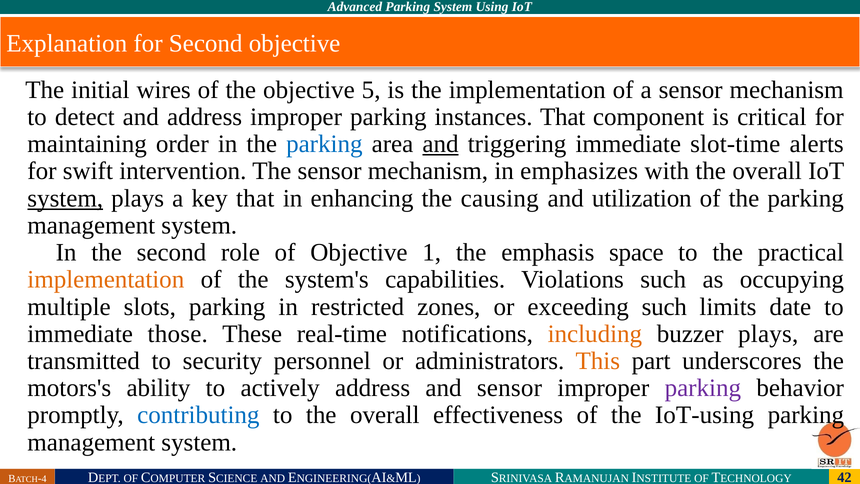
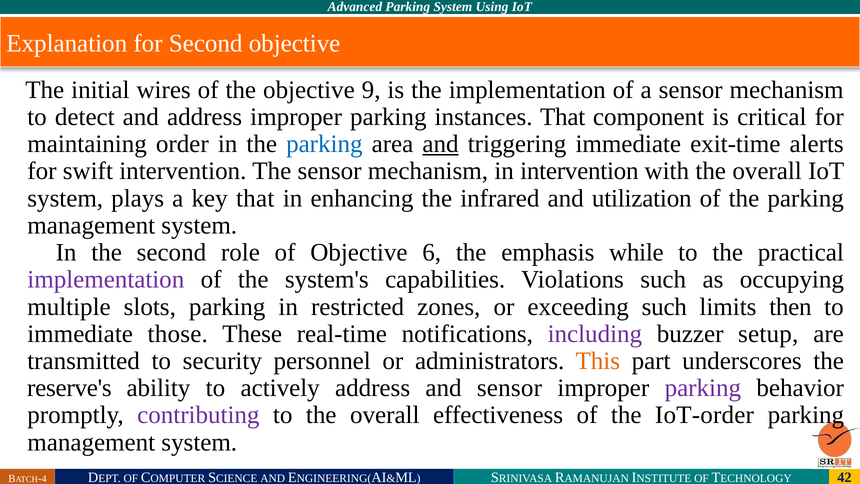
5: 5 -> 9 (371, 90)
slot-time: slot-time -> exit-time (735, 144)
in emphasizes: emphasizes -> intervention (579, 171)
system underline: present -> none (65, 198)
causing: causing -> infrared (500, 198)
1: 1 -> 6 (432, 252)
space: space -> while (636, 252)
implementation colour: orange -> purple (106, 279)
date: date -> then (790, 307)
including colour: orange -> purple (595, 334)
buzzer plays: plays -> setup (768, 334)
motors's: motors's -> reserve's (69, 388)
contributing colour: blue -> purple (198, 415)
IoT-using: IoT-using -> IoT-order (704, 415)
